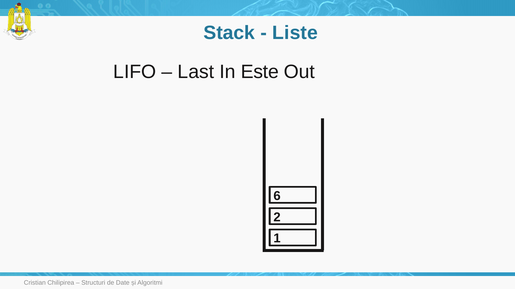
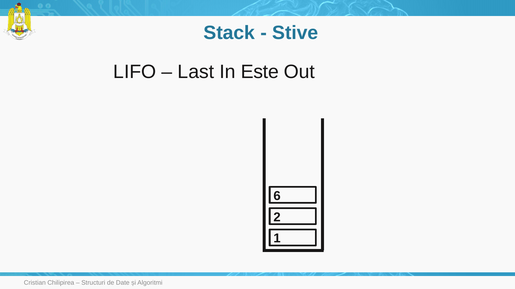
Liste: Liste -> Stive (295, 33)
